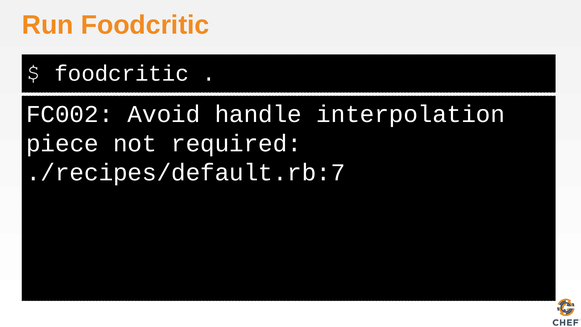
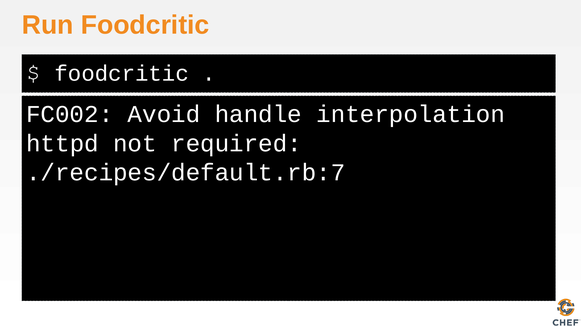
piece: piece -> httpd (62, 143)
